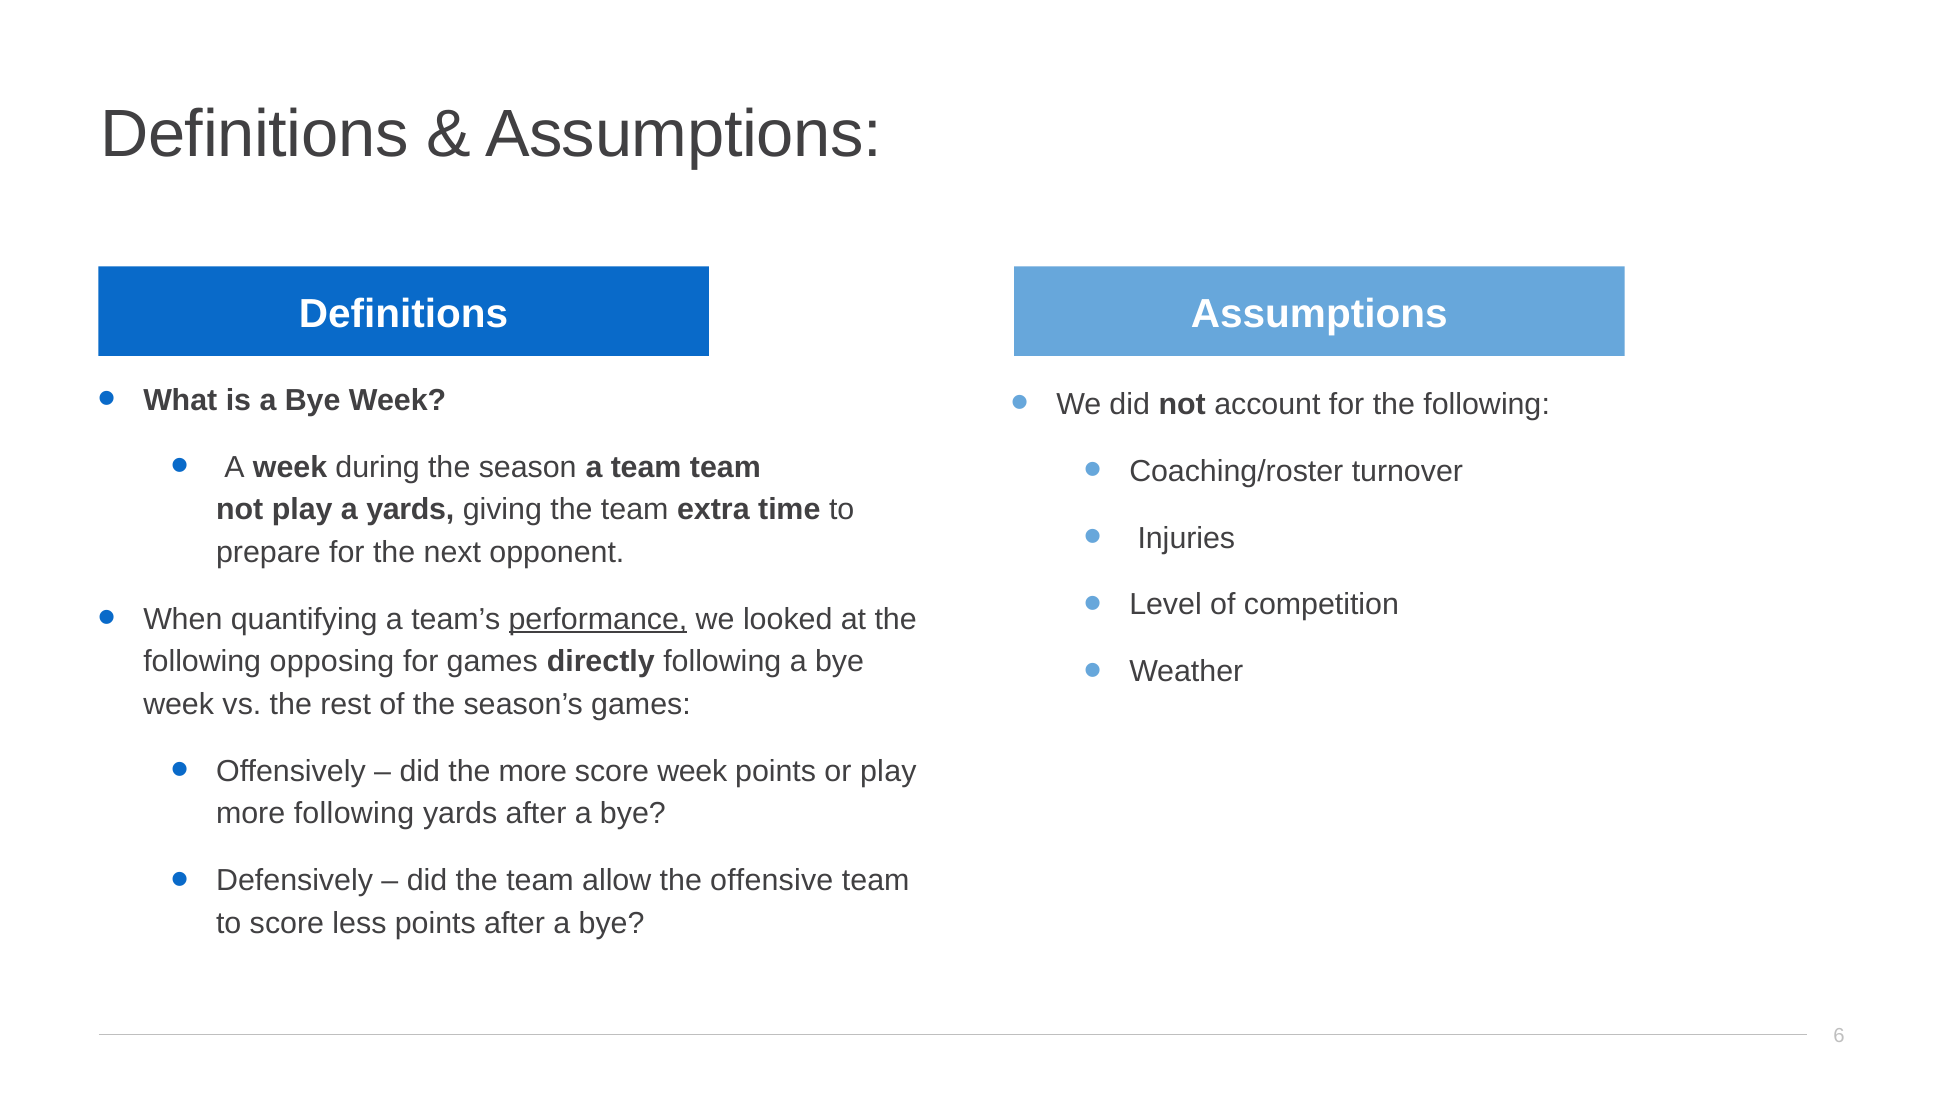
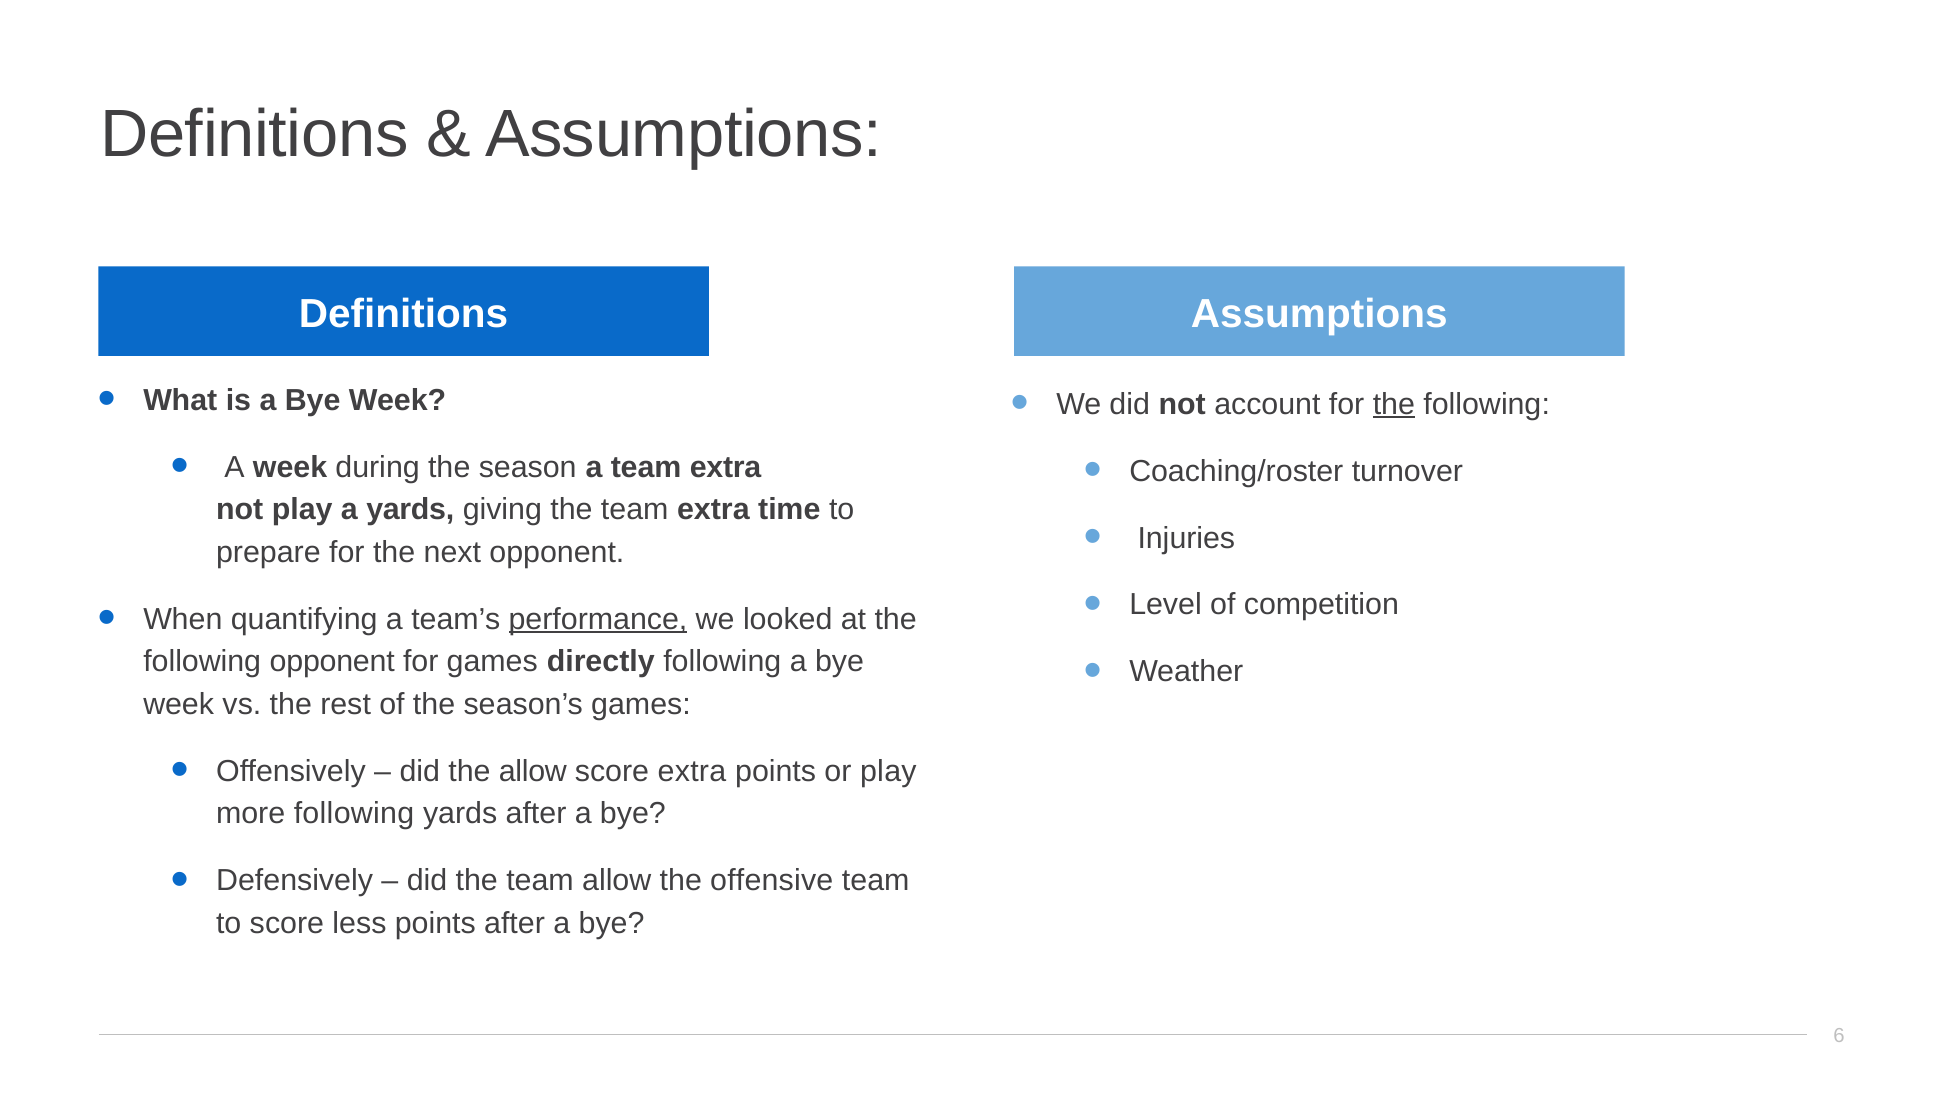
the underline: none -> present (1394, 404)
a team team: team -> extra (726, 467)
following opposing: opposing -> opponent (332, 662)
the more: more -> allow (533, 771)
score week: week -> extra (692, 771)
